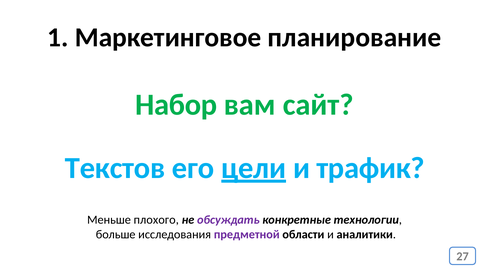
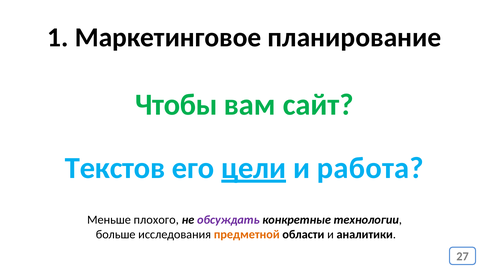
Набор: Набор -> Чтобы (176, 105)
трафик: трафик -> работа (370, 168)
предметной colour: purple -> orange (247, 234)
